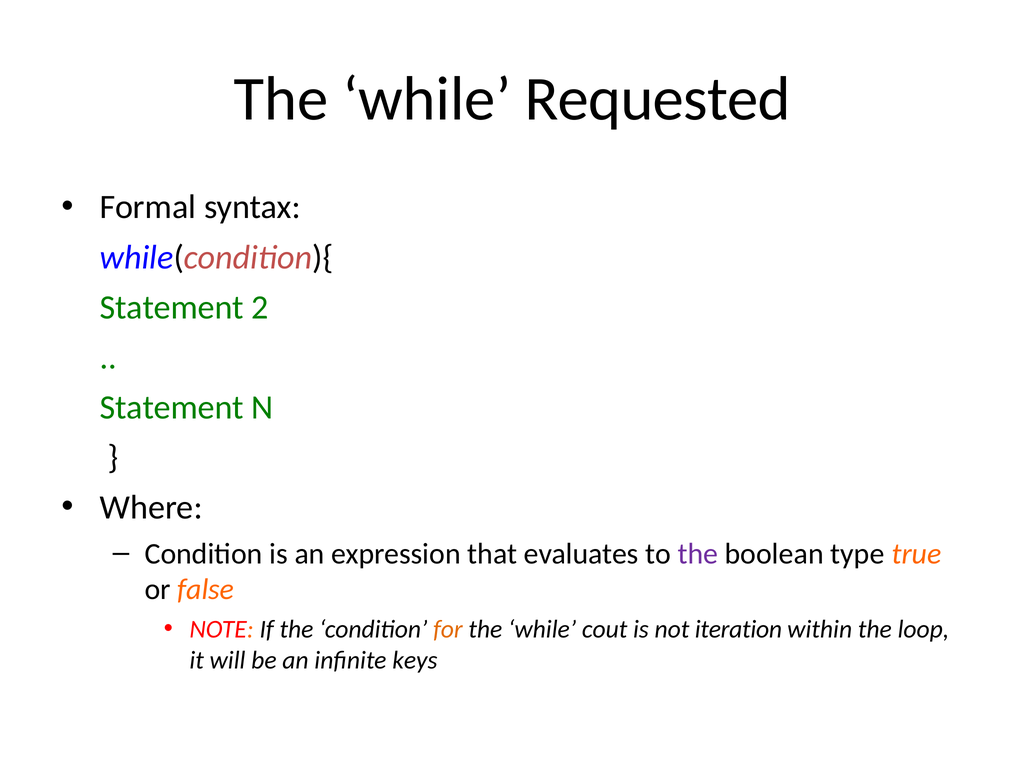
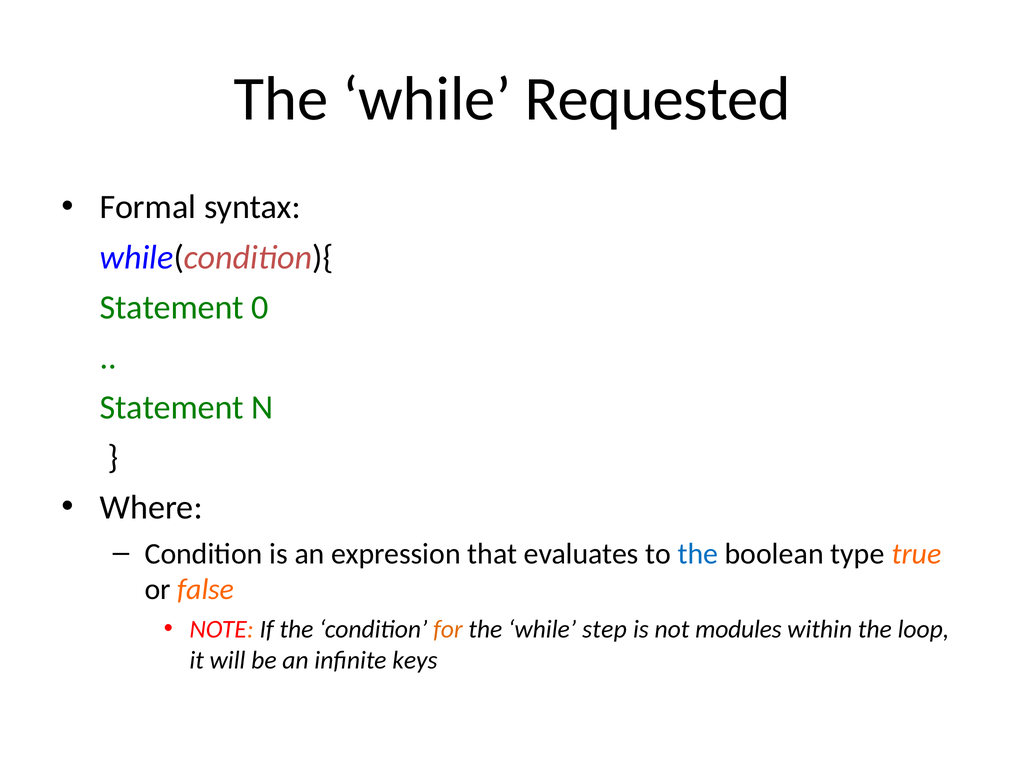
2: 2 -> 0 (260, 307)
the colour: purple -> blue (698, 554)
cout: cout -> step (604, 629)
iteration: iteration -> modules (738, 629)
